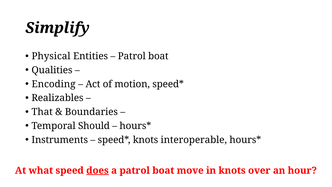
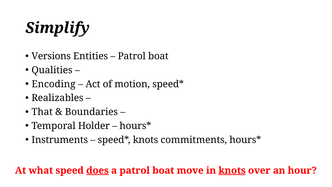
Physical: Physical -> Versions (51, 56)
Should: Should -> Holder (94, 126)
interoperable: interoperable -> commitments (194, 140)
knots underline: none -> present (232, 170)
